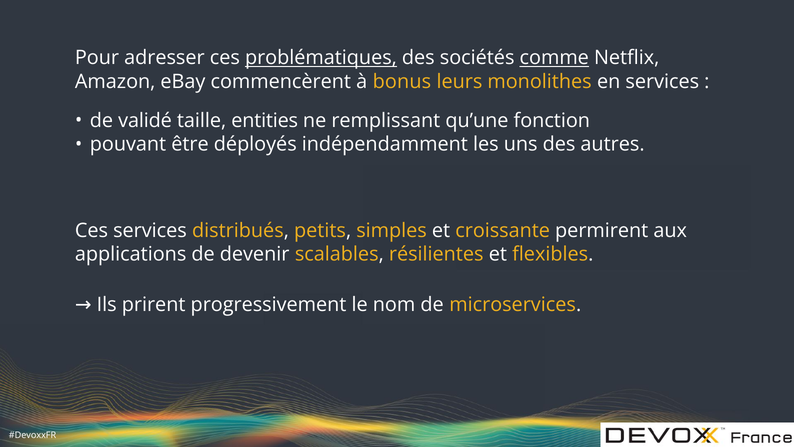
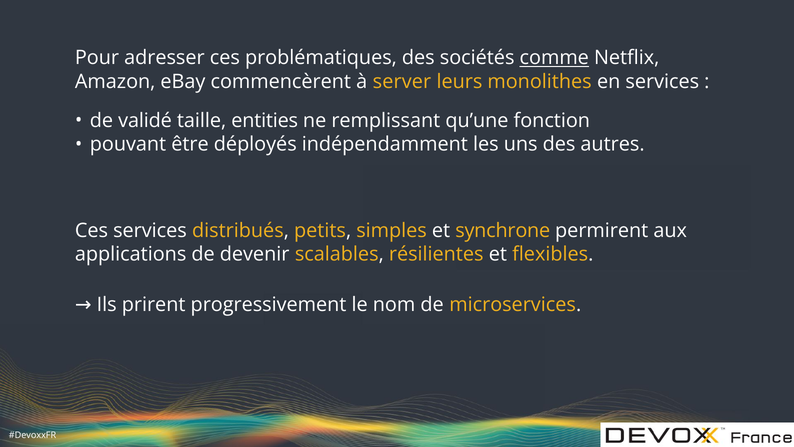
problématiques underline: present -> none (321, 58)
bonus: bonus -> server (402, 82)
croissante: croissante -> synchrone (503, 230)
